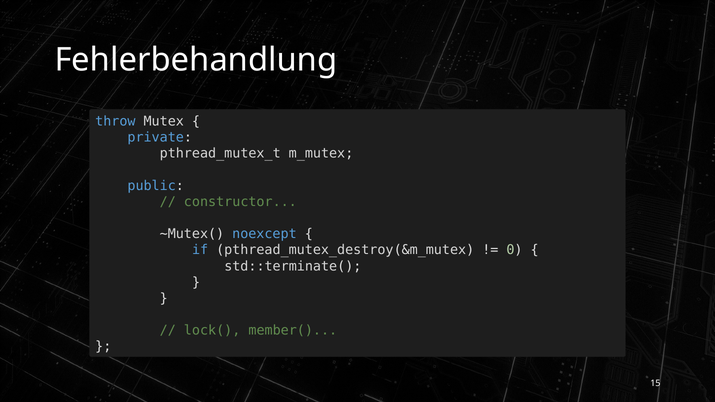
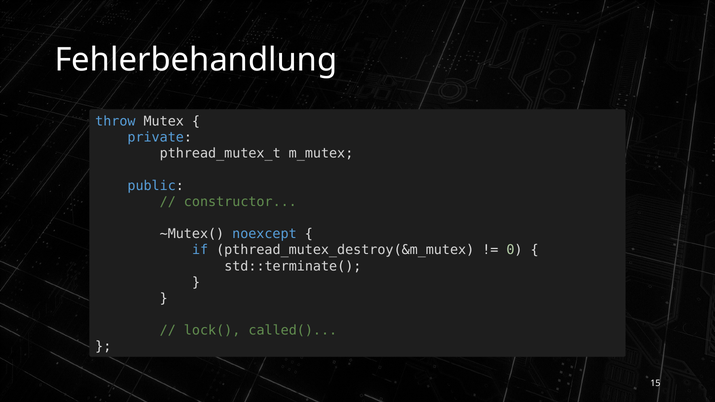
member(: member( -> called( (293, 331)
